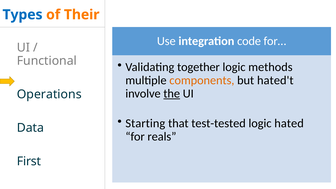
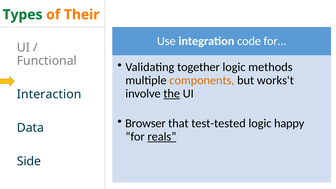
Types colour: blue -> green (23, 15)
hated't: hated't -> works't (275, 80)
Operations: Operations -> Interaction (49, 94)
Starting: Starting -> Browser (145, 123)
hated: hated -> happy (289, 123)
reals underline: none -> present (162, 136)
First: First -> Side (29, 161)
